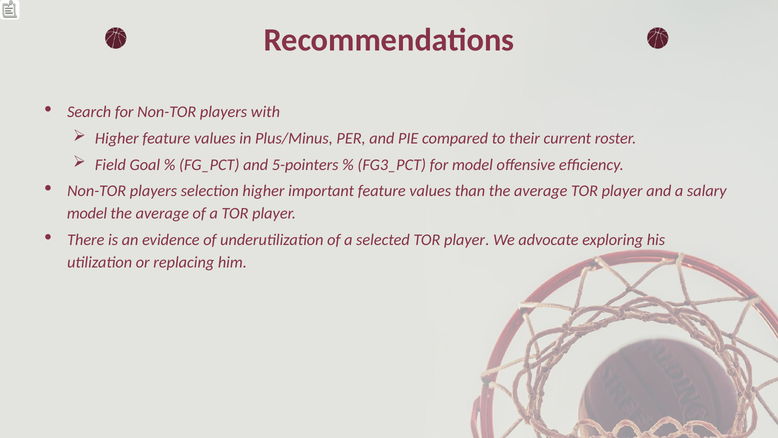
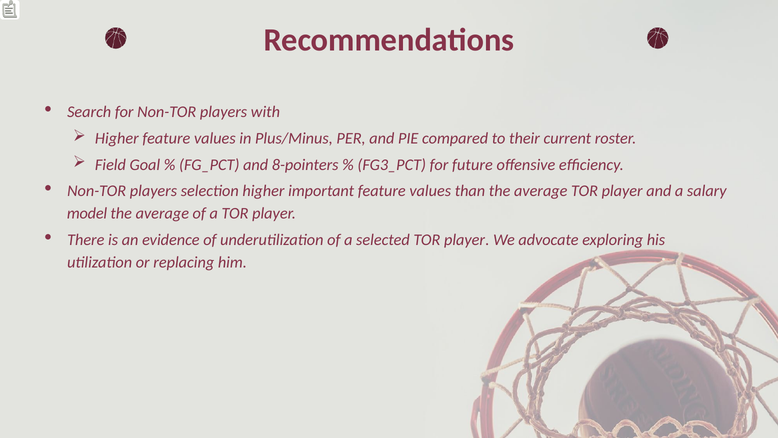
5-pointers: 5-pointers -> 8-pointers (305, 165)
for model: model -> future (472, 165)
